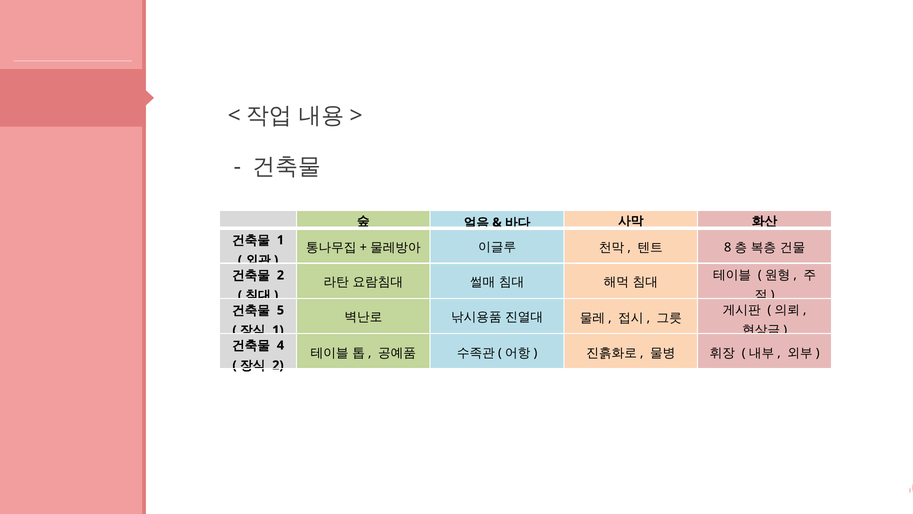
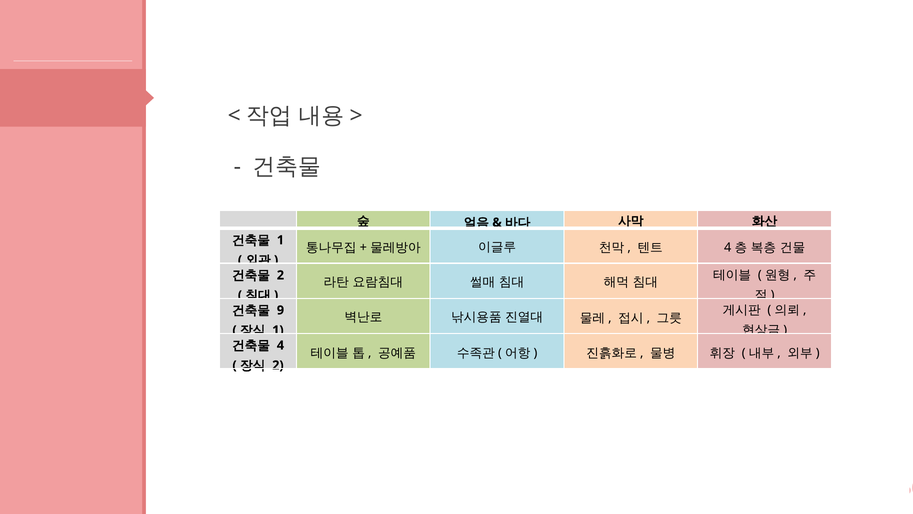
8: 8 -> 4 (728, 247)
5: 5 -> 9 (280, 310)
